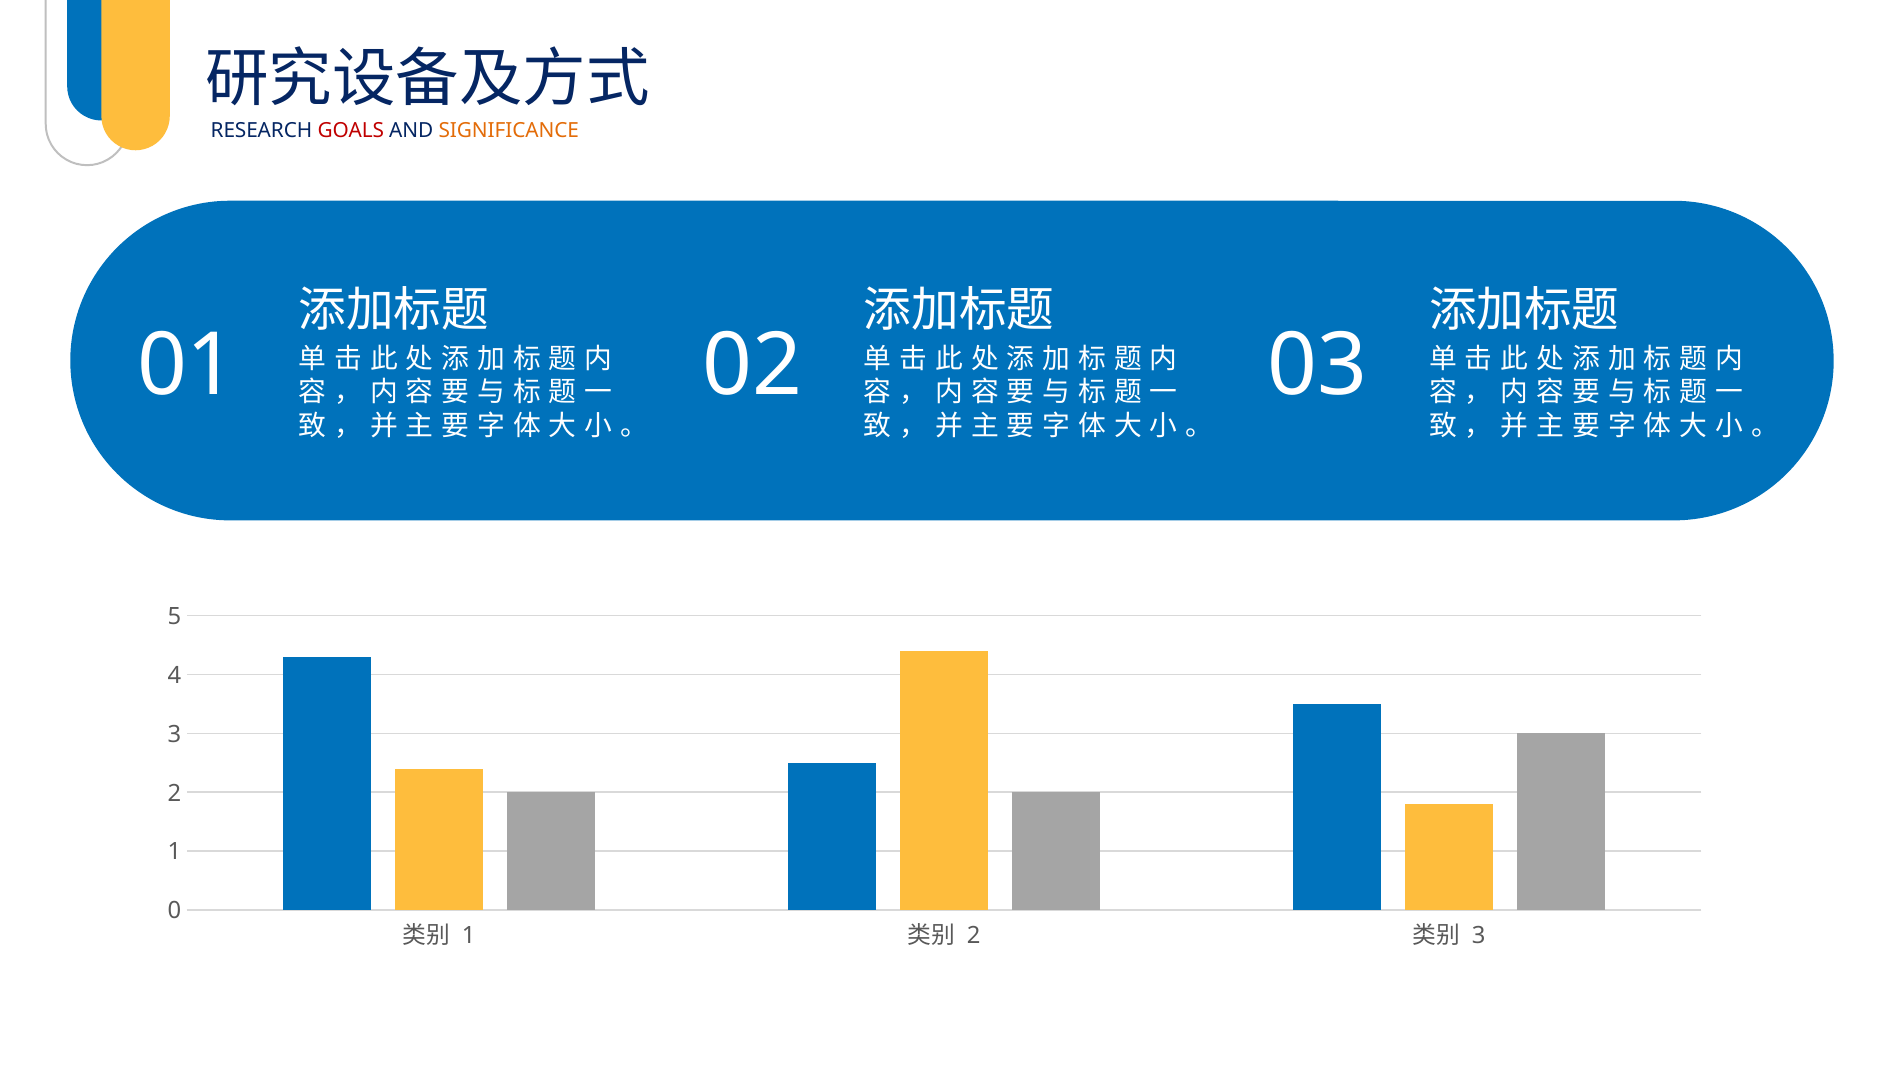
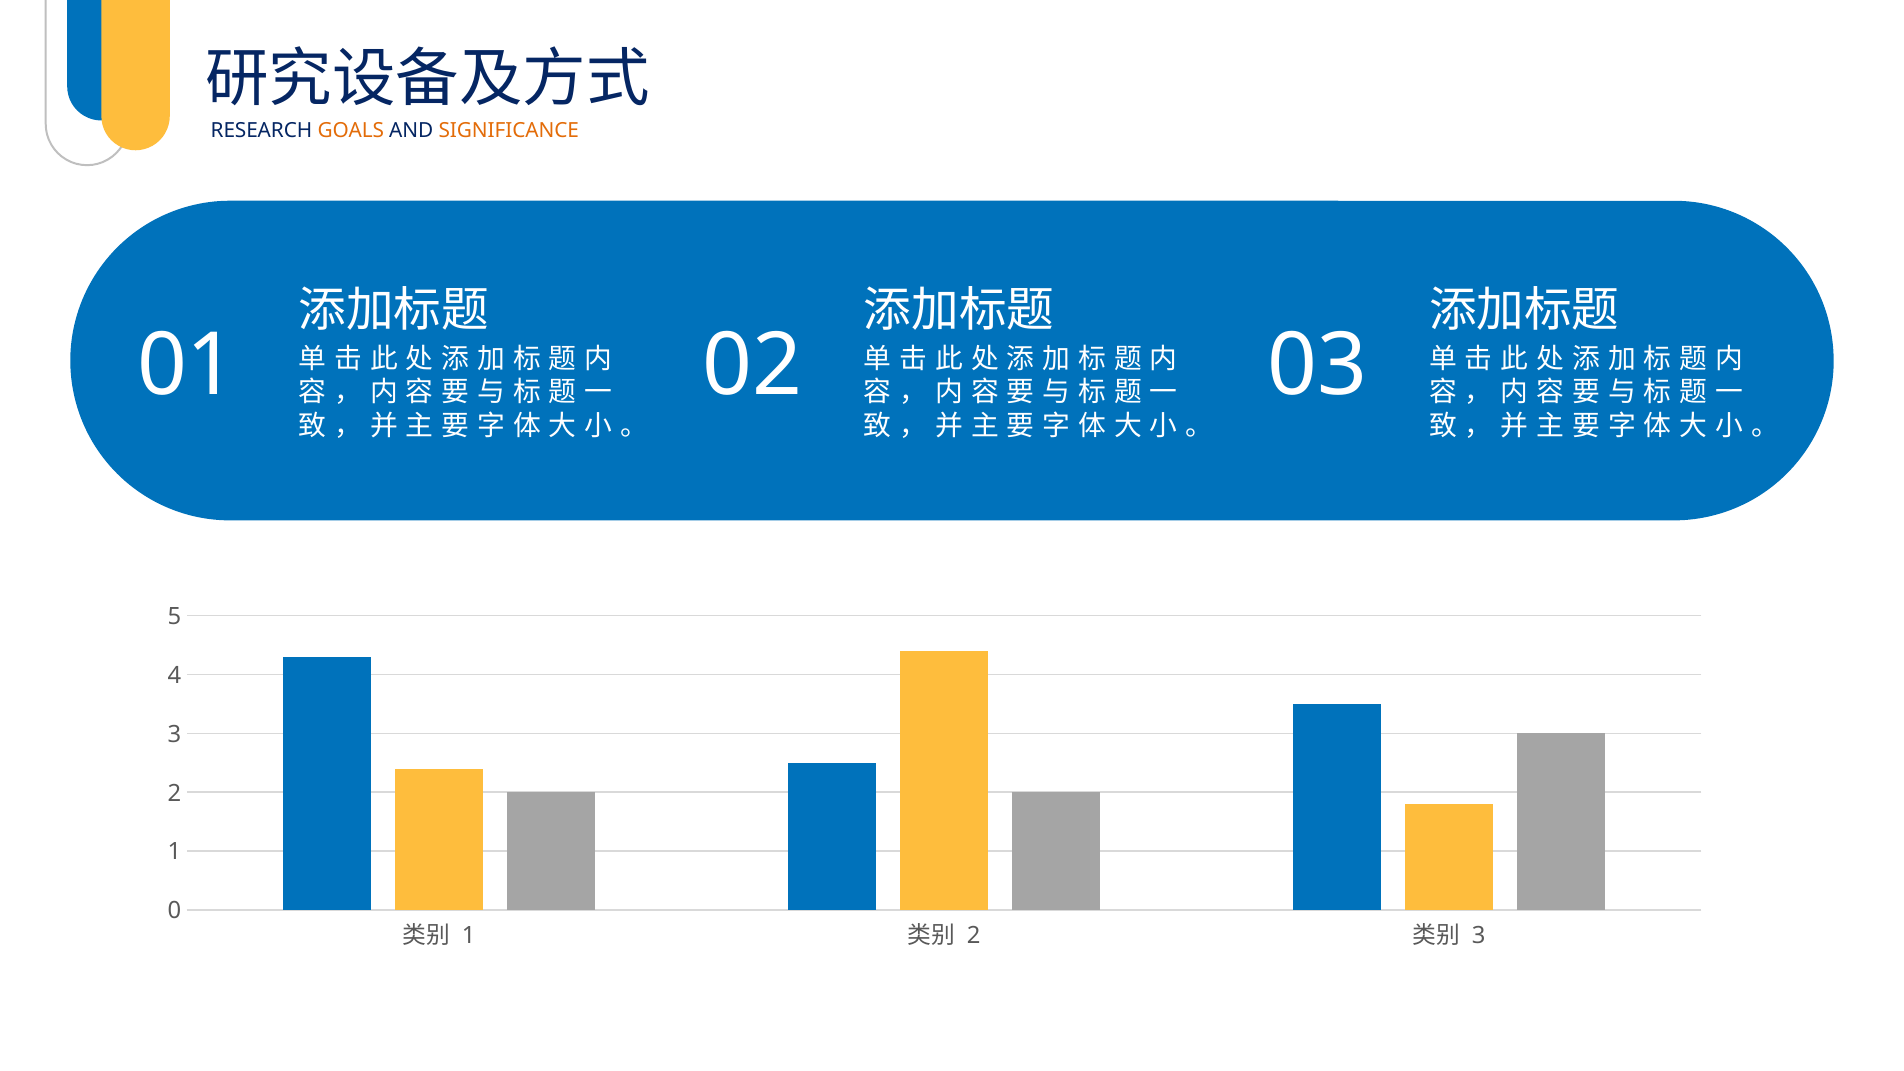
GOALS colour: red -> orange (351, 130)
